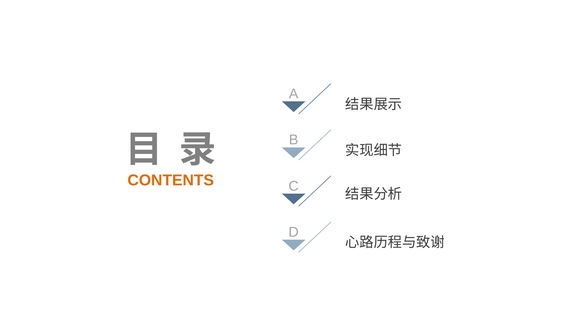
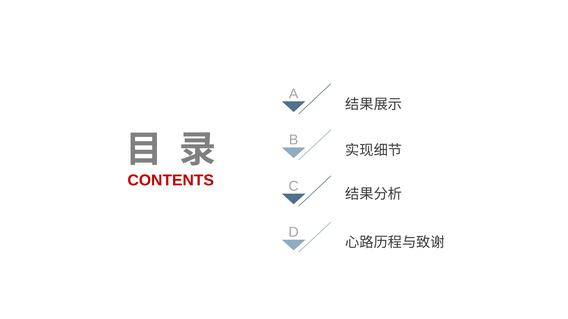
CONTENTS colour: orange -> red (171, 181)
